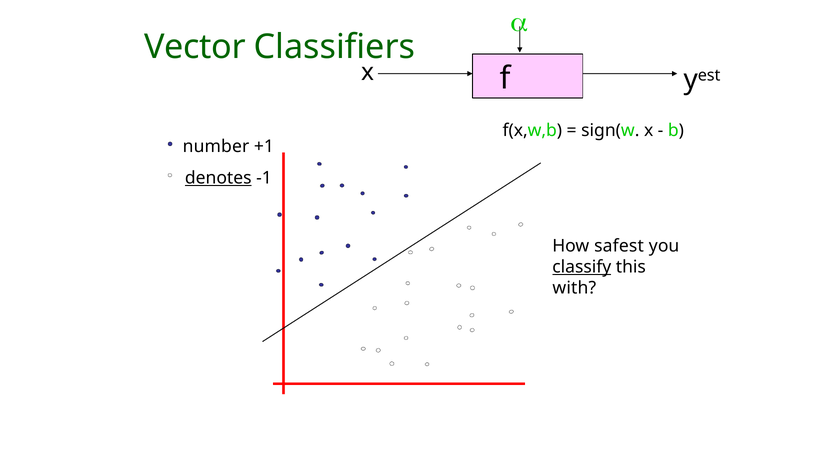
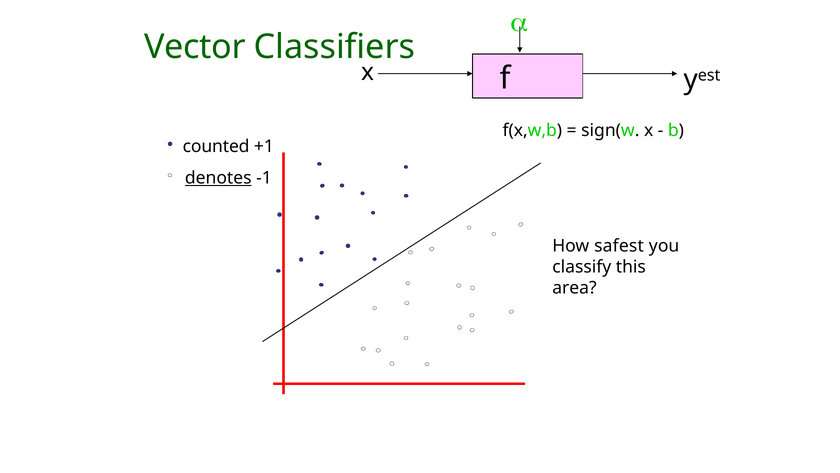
number: number -> counted (216, 146)
classify underline: present -> none (582, 267)
with: with -> area (574, 288)
